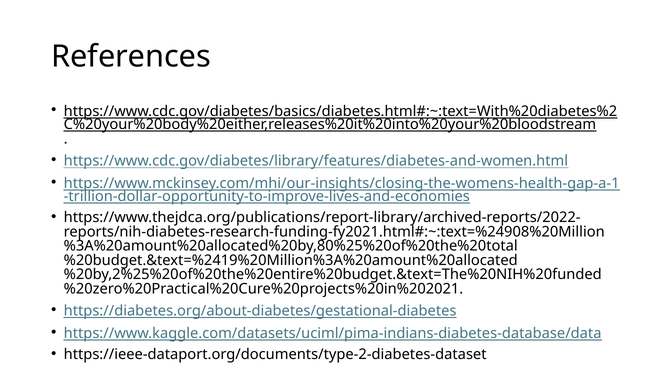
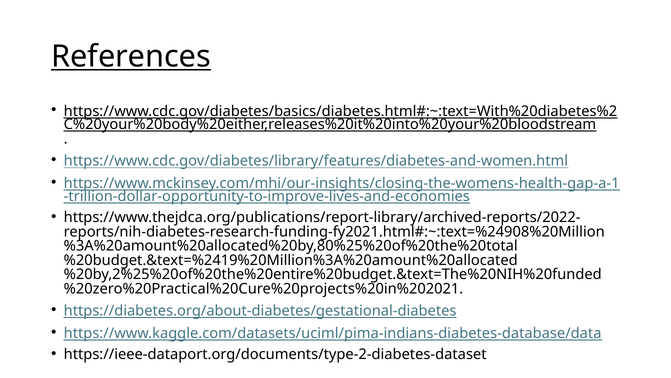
References underline: none -> present (131, 56)
